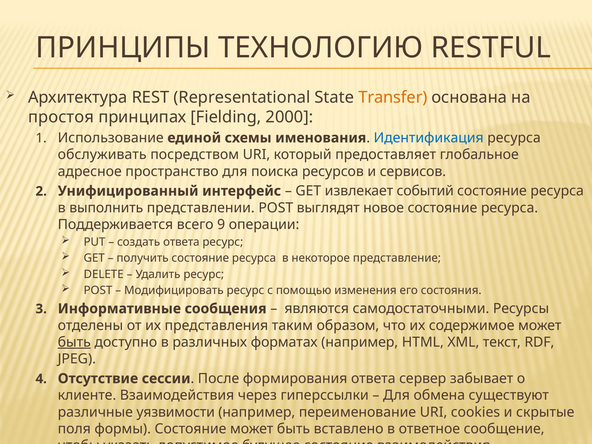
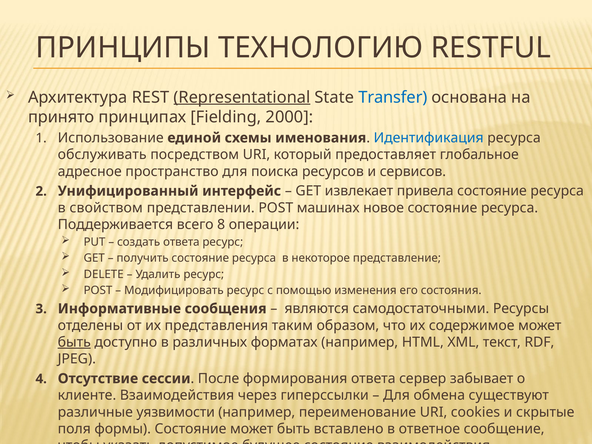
Representational underline: none -> present (242, 97)
Transfer colour: orange -> blue (393, 97)
простоя: простоя -> принято (61, 117)
событий: событий -> привела (425, 191)
выполнить: выполнить -> свойством (106, 208)
выглядят: выглядят -> машинах (328, 208)
9: 9 -> 8 (221, 225)
